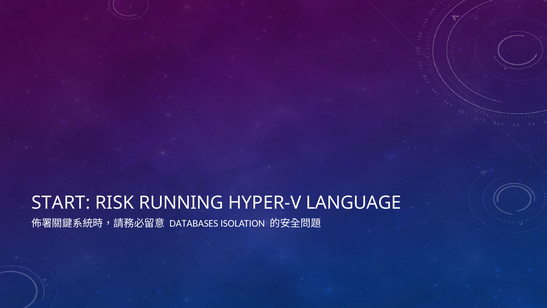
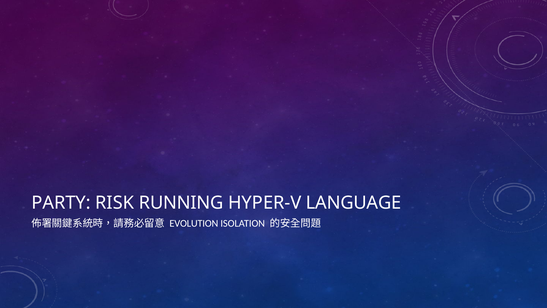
START: START -> PARTY (61, 203)
DATABASES: DATABASES -> EVOLUTION (194, 223)
